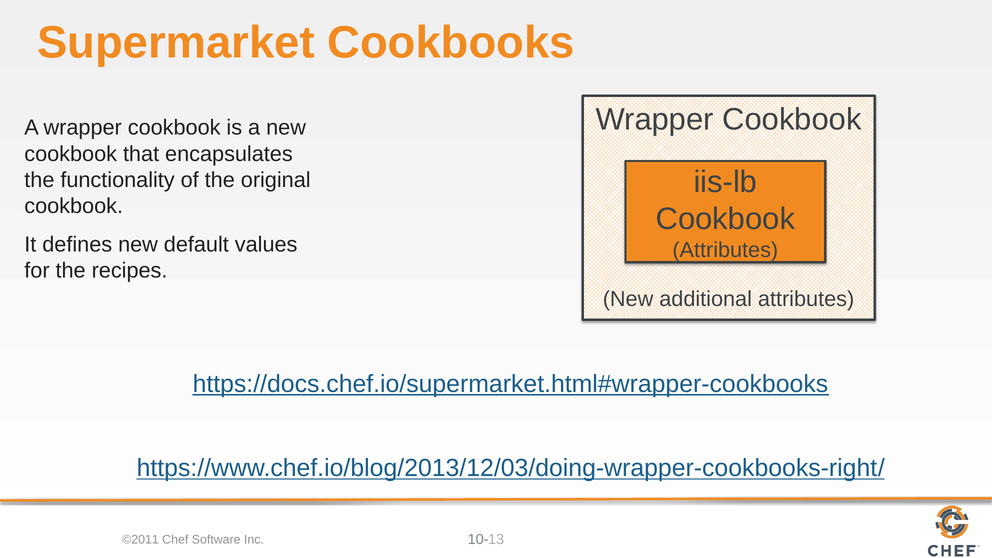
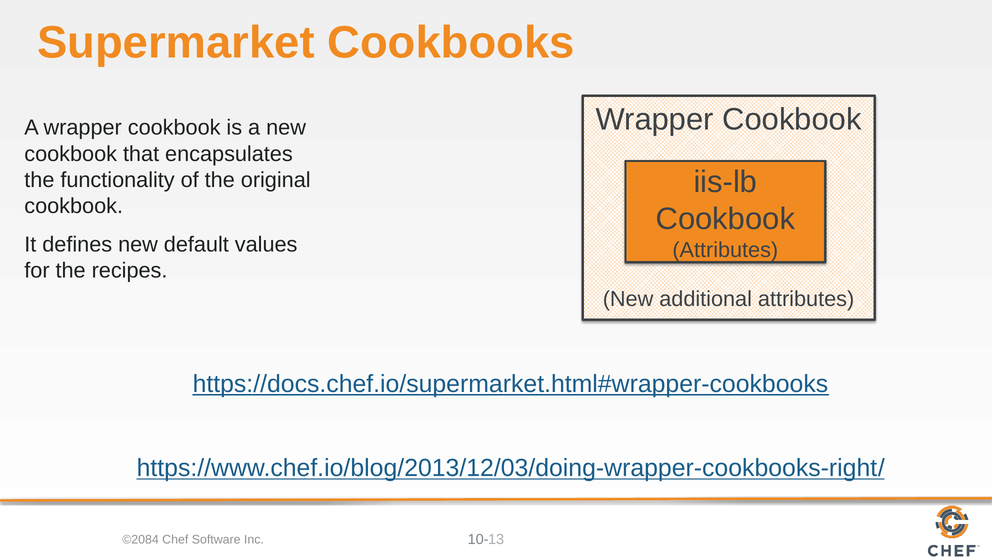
©2011: ©2011 -> ©2084 (141, 540)
